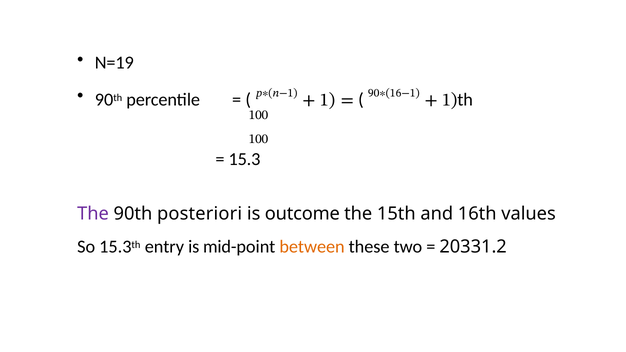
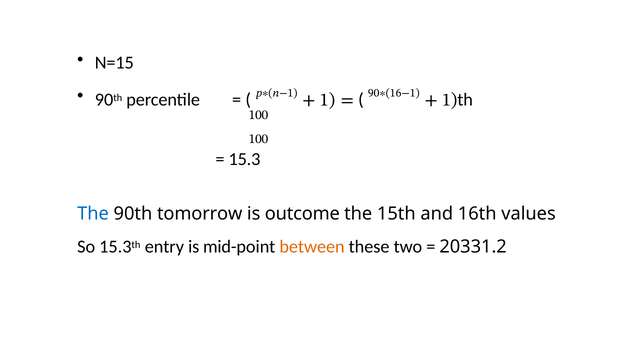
N=19: N=19 -> N=15 (114, 63)
The colour: purple -> blue (93, 214)
posteriori: posteriori -> tomorrow (200, 214)
